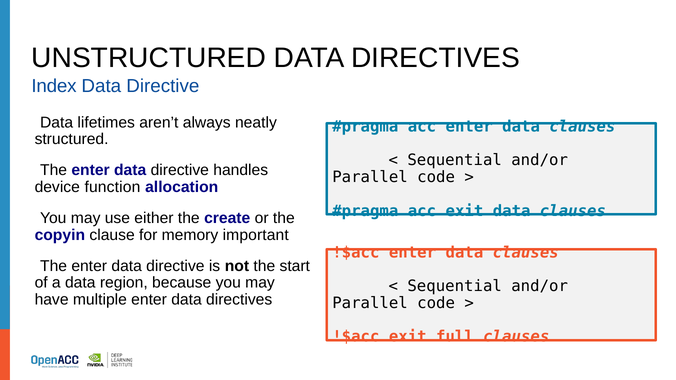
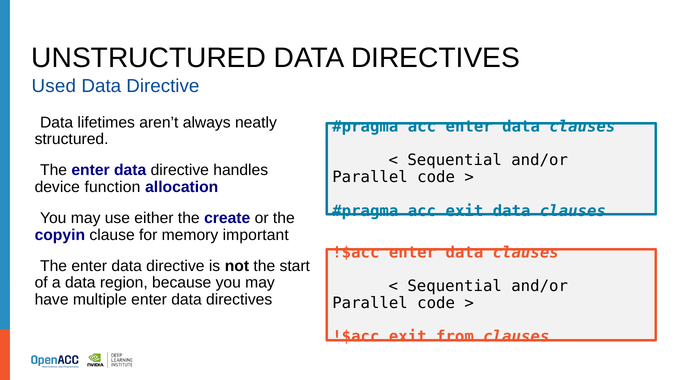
Index: Index -> Used (54, 86)
full: full -> from (455, 337)
